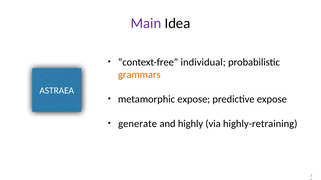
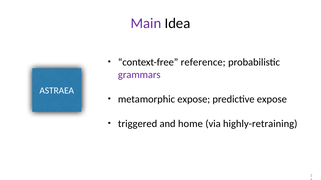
individual: individual -> reference (203, 62)
grammars colour: orange -> purple (139, 75)
generate: generate -> triggered (138, 124)
highly: highly -> home (190, 124)
